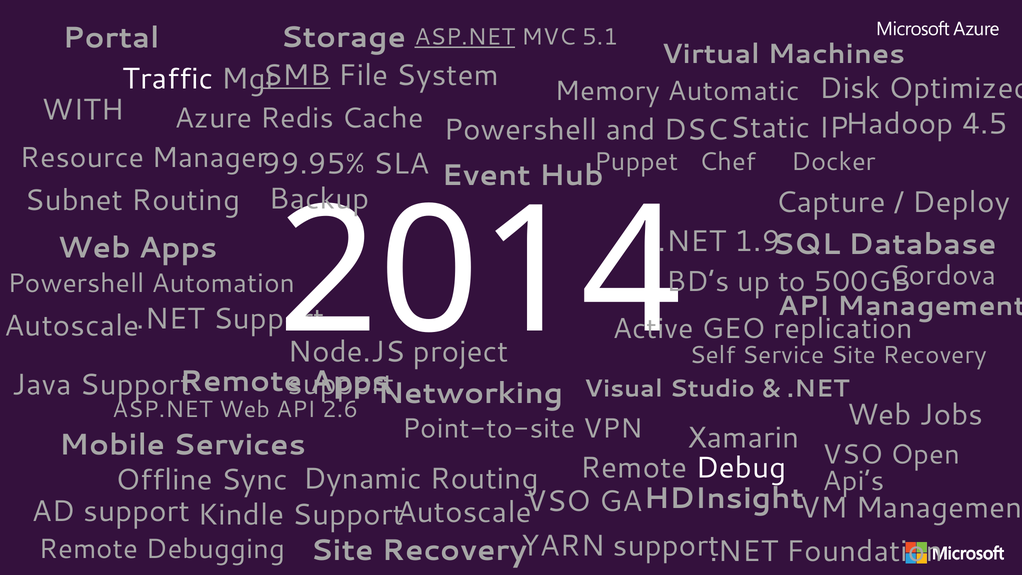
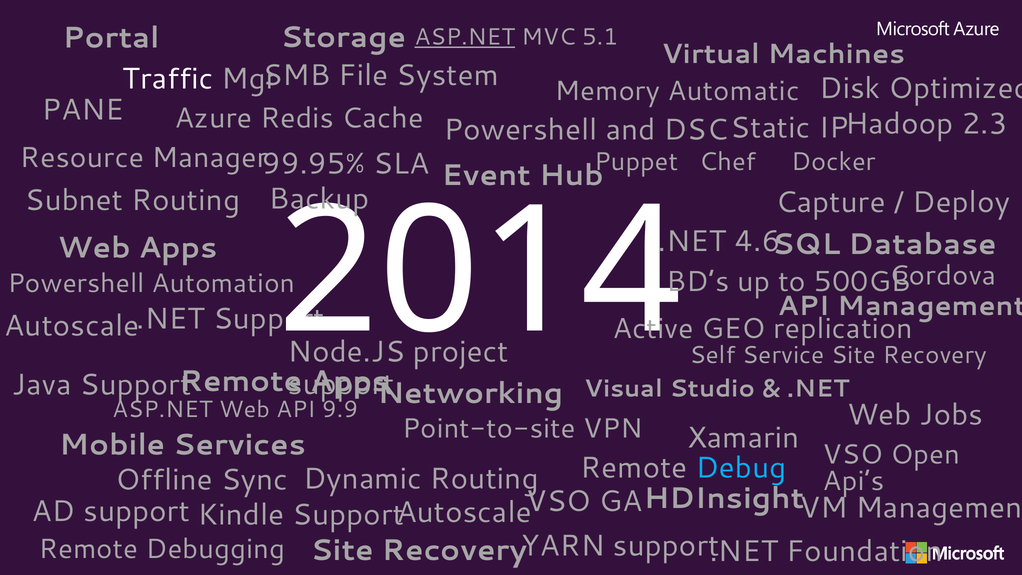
SMB underline: present -> none (296, 76)
WITH: WITH -> PANE (83, 110)
4.5: 4.5 -> 2.3 (985, 124)
1.9: 1.9 -> 4.6 (758, 242)
2.6: 2.6 -> 9.9 (340, 410)
Debug colour: white -> light blue (741, 468)
